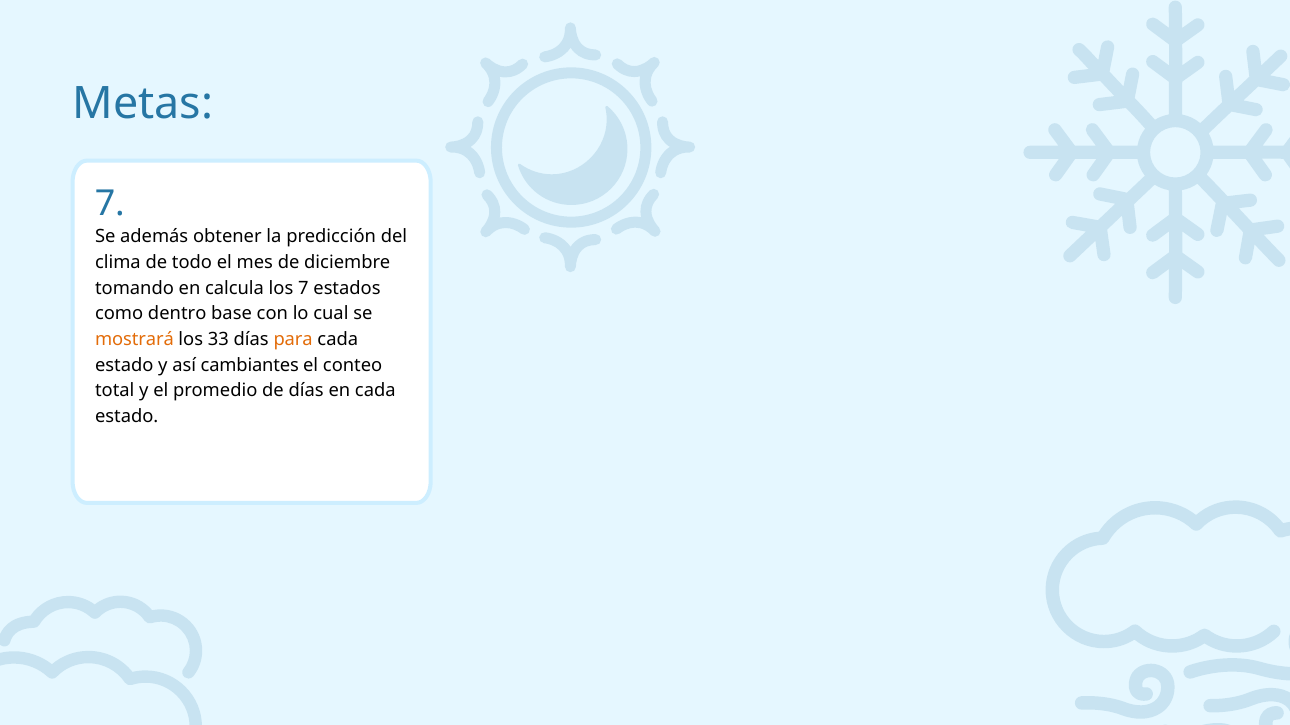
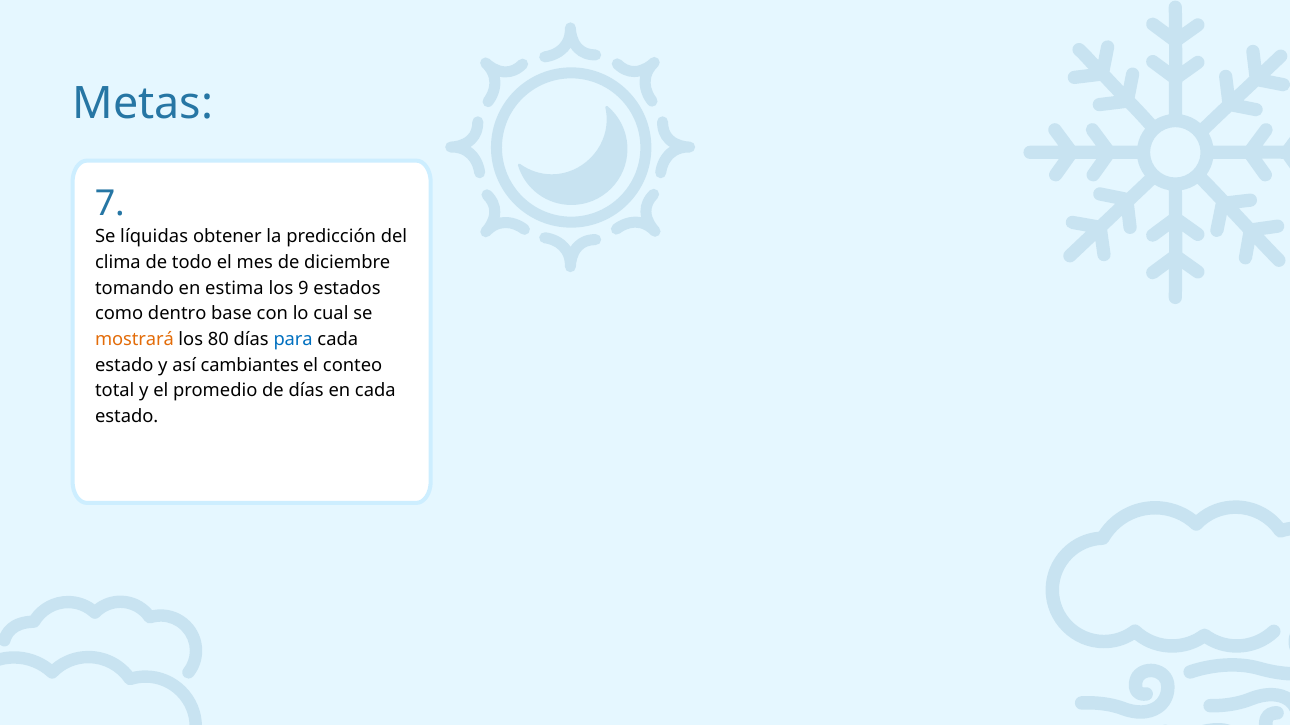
además: además -> líquidas (154, 237)
calcula: calcula -> estima (234, 288)
los 7: 7 -> 9 (303, 288)
33: 33 -> 80 (218, 340)
para colour: orange -> blue (293, 340)
